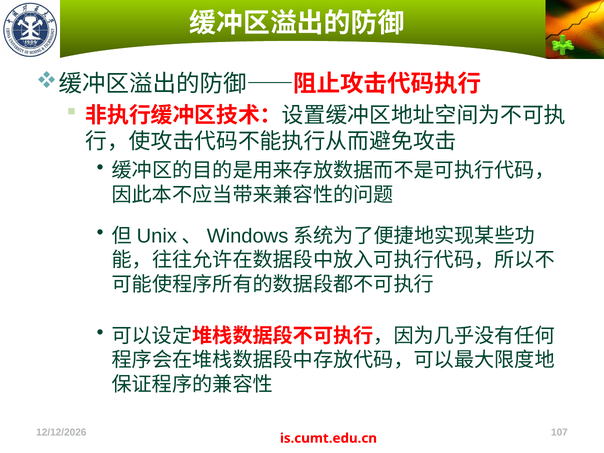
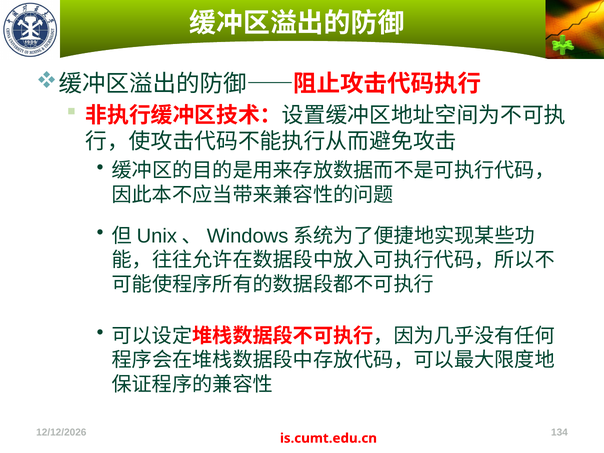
107: 107 -> 134 (559, 433)
